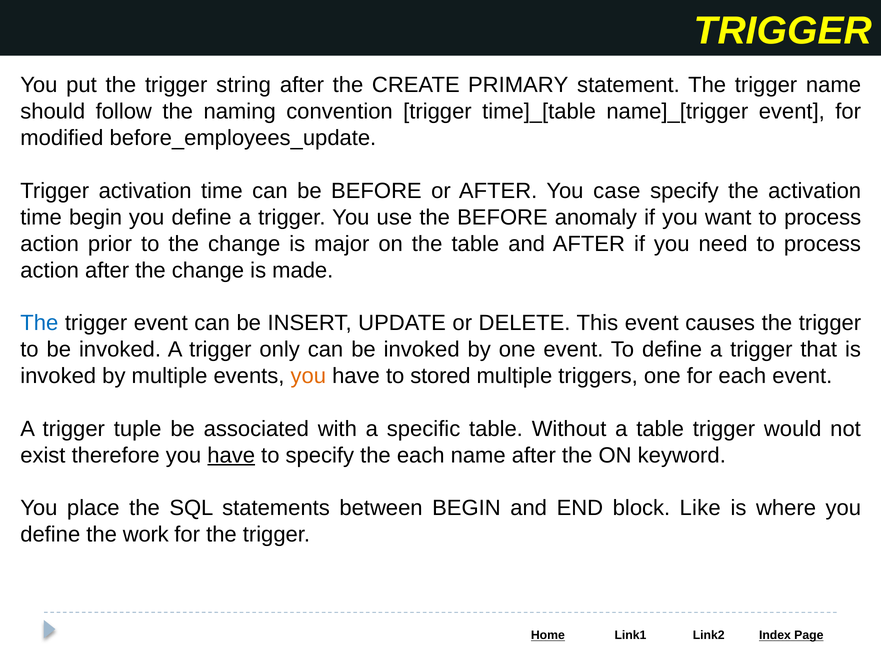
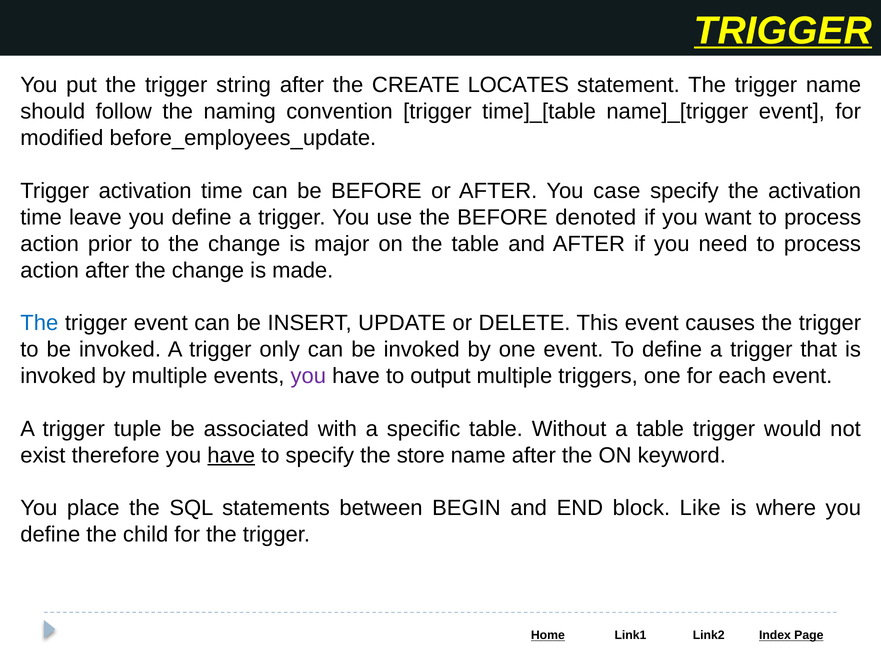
TRIGGER underline: none -> present (783, 31)
PRIMARY: PRIMARY -> LOCATES (518, 85)
time begin: begin -> leave (95, 217)
anomaly: anomaly -> denoted (596, 217)
you colour: orange -> purple (308, 376)
stored: stored -> output (440, 376)
the each: each -> store (421, 455)
work: work -> child (146, 534)
